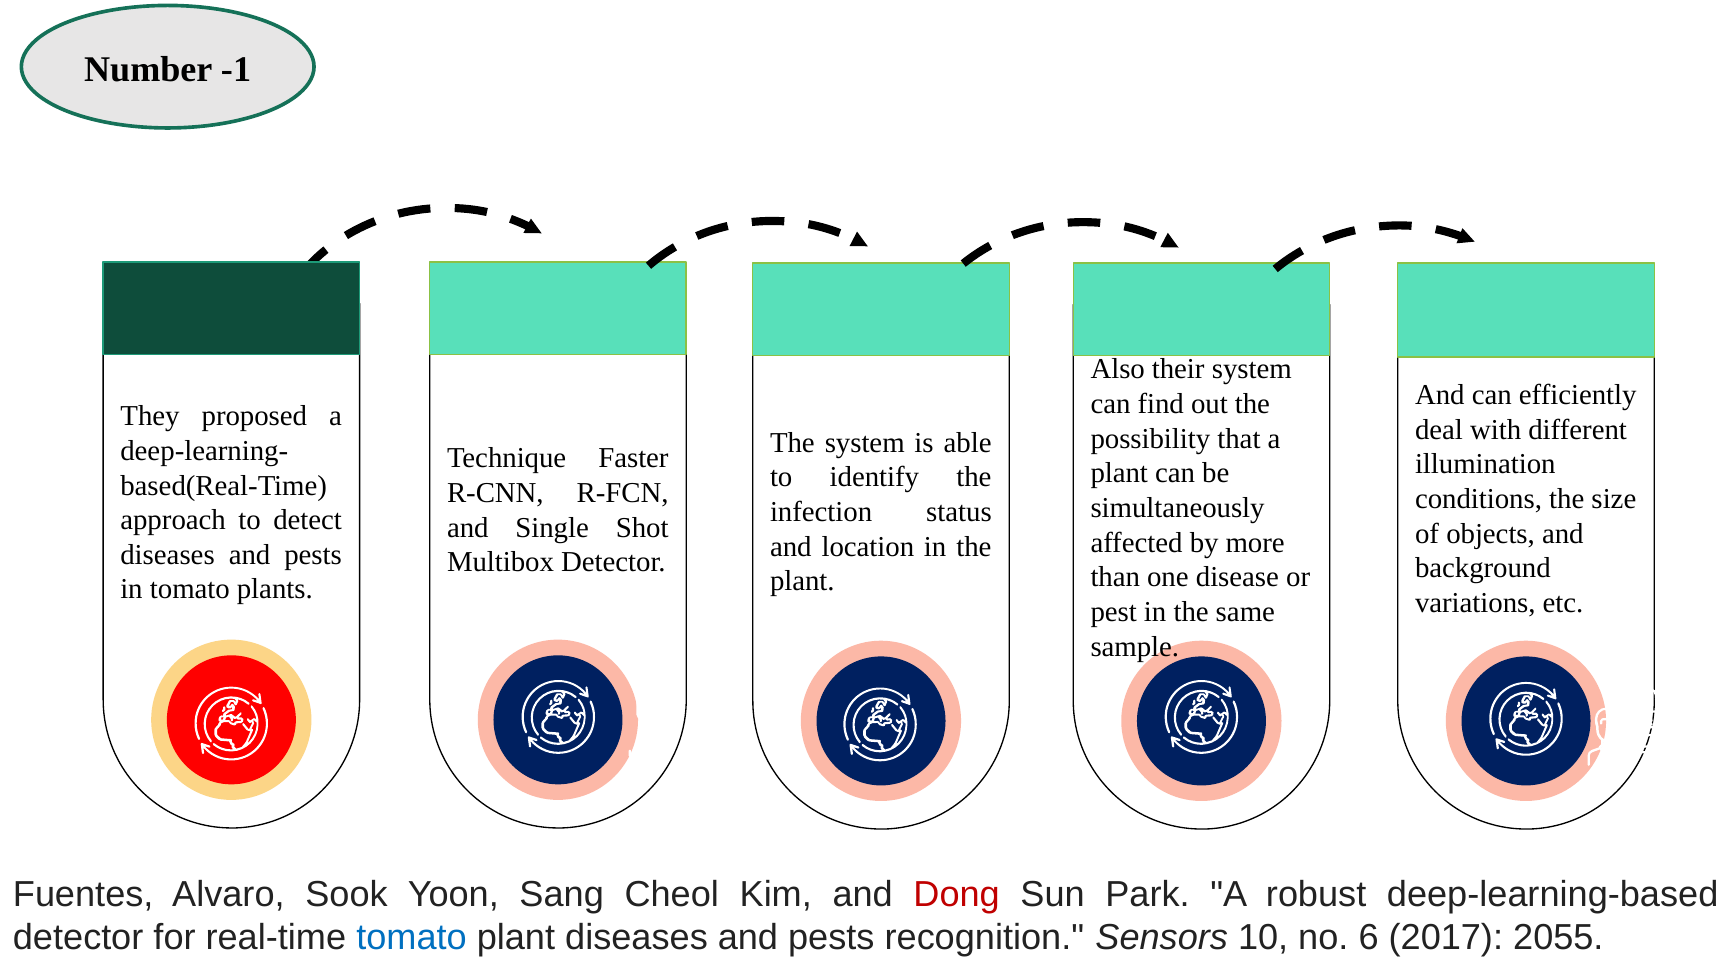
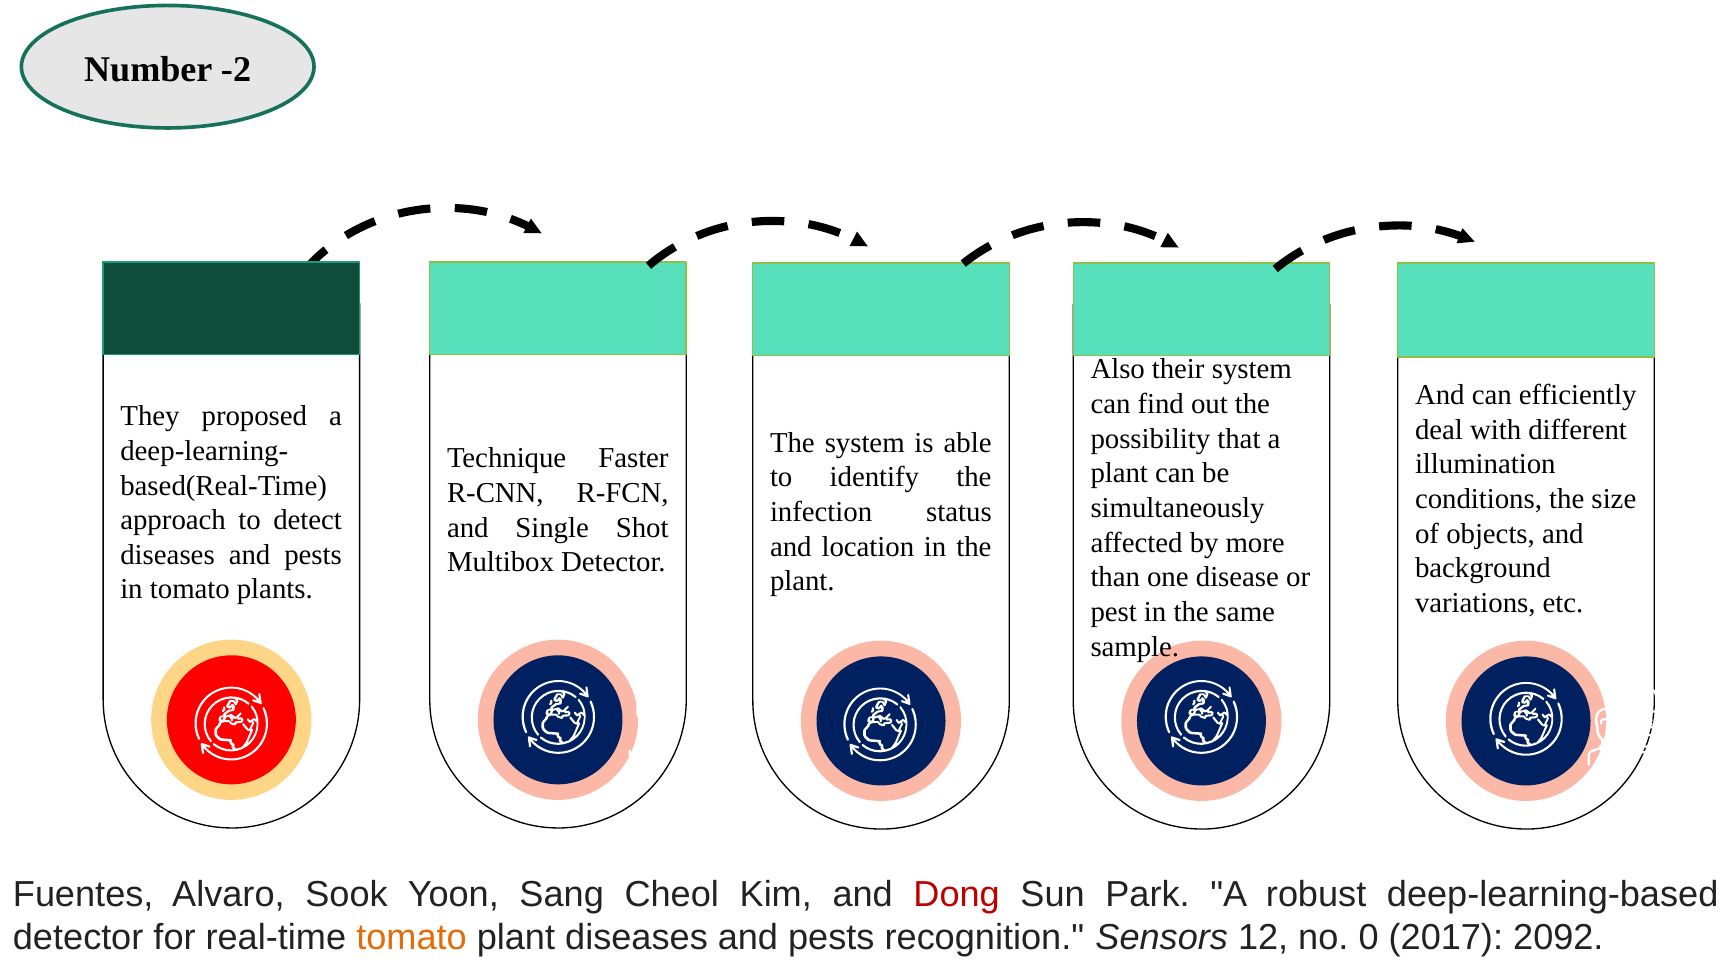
-1: -1 -> -2 (236, 69)
tomato colour: blue -> orange (411, 938)
10: 10 -> 12 (1263, 938)
6: 6 -> 0 (1369, 938)
2055: 2055 -> 2092 (1558, 938)
